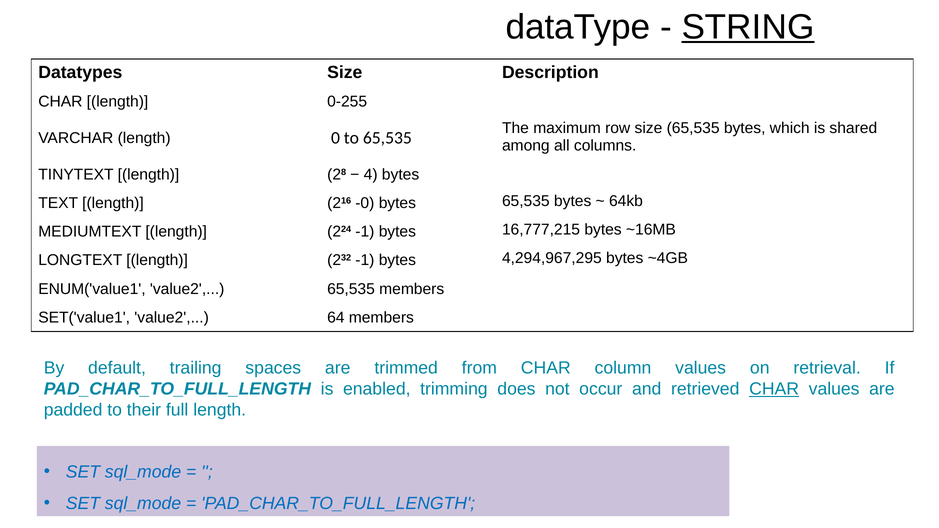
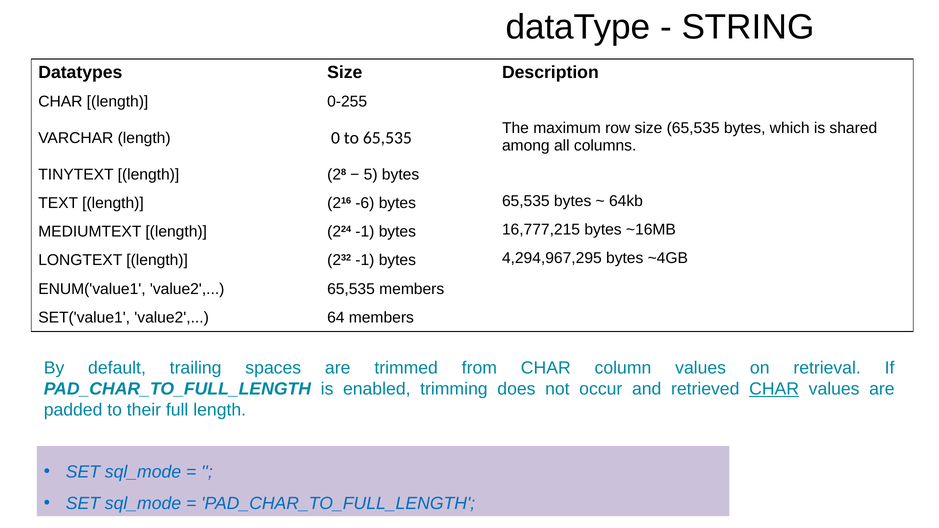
STRING underline: present -> none (748, 27)
4: 4 -> 5 (371, 175)
-0: -0 -> -6 (365, 203)
